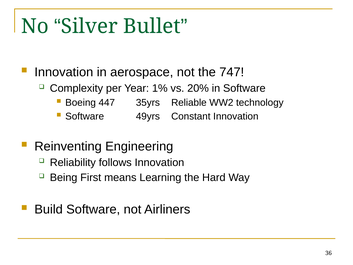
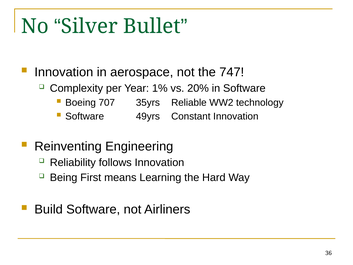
447: 447 -> 707 (107, 102)
